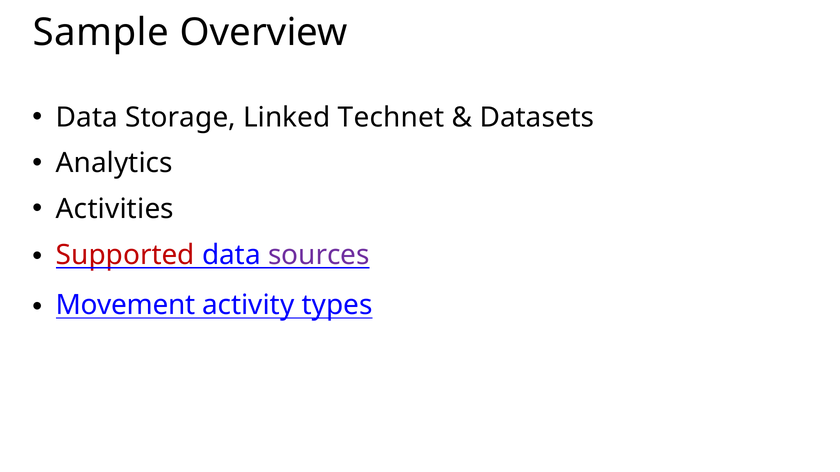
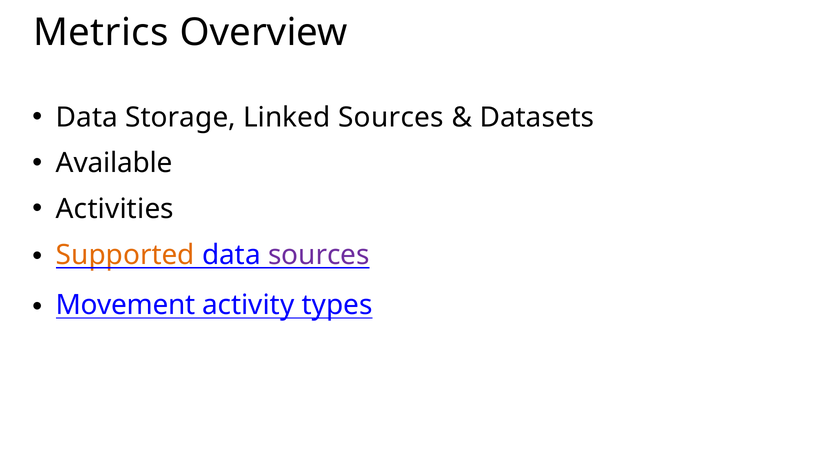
Sample: Sample -> Metrics (101, 33)
Linked Technet: Technet -> Sources (391, 118)
Analytics: Analytics -> Available (114, 163)
Supported colour: red -> orange (125, 255)
